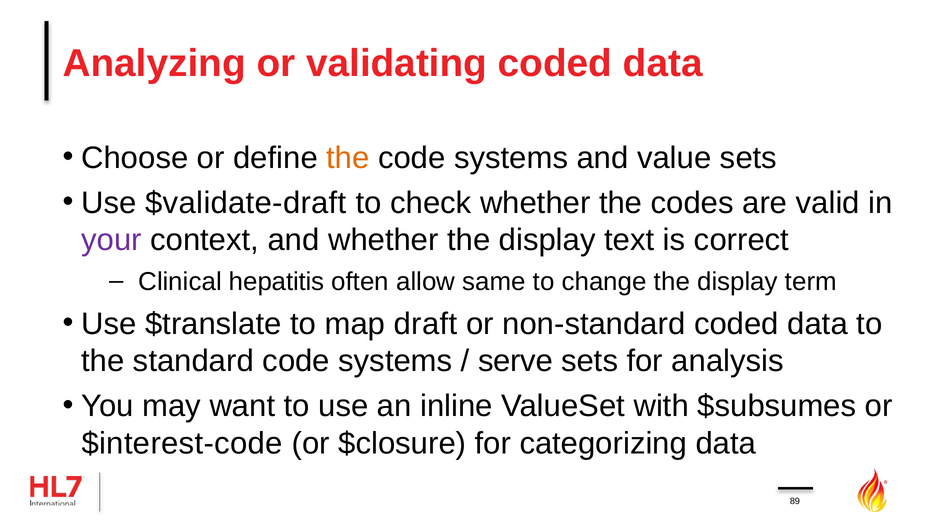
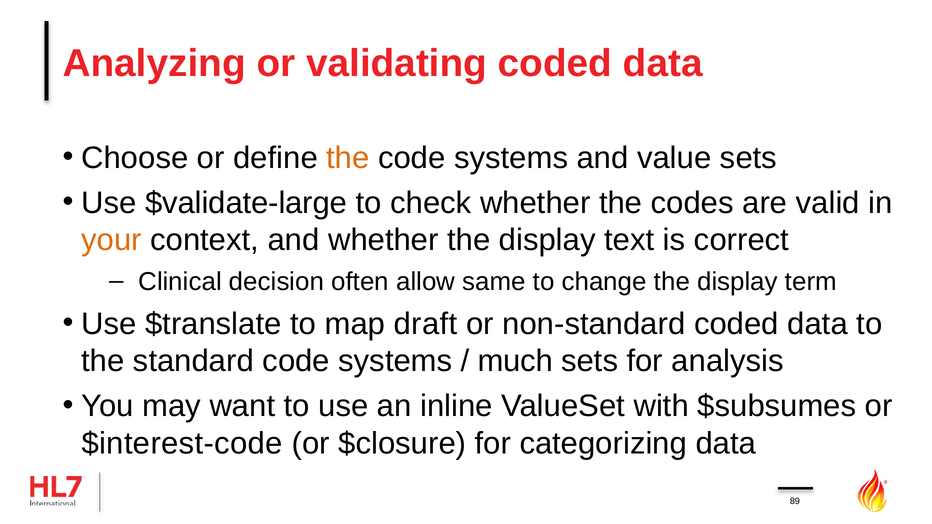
$validate-draft: $validate-draft -> $validate-large (246, 203)
your colour: purple -> orange (111, 240)
hepatitis: hepatitis -> decision (277, 282)
serve: serve -> much (515, 361)
